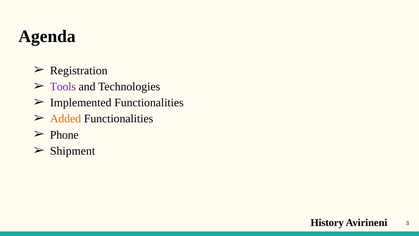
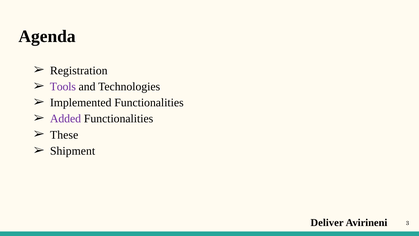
Added colour: orange -> purple (66, 119)
Phone: Phone -> These (64, 135)
History: History -> Deliver (327, 222)
